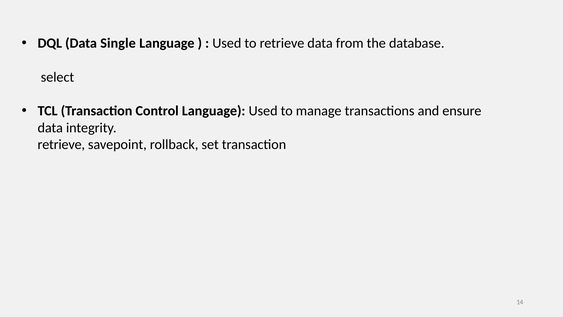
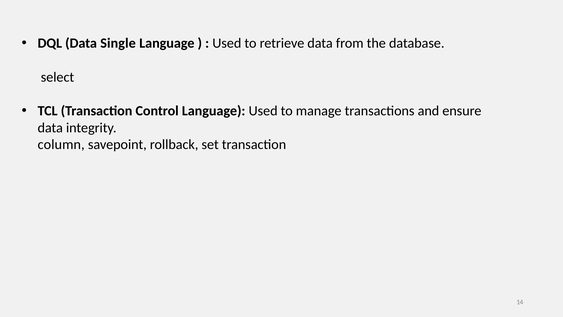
retrieve: retrieve -> column (61, 145)
